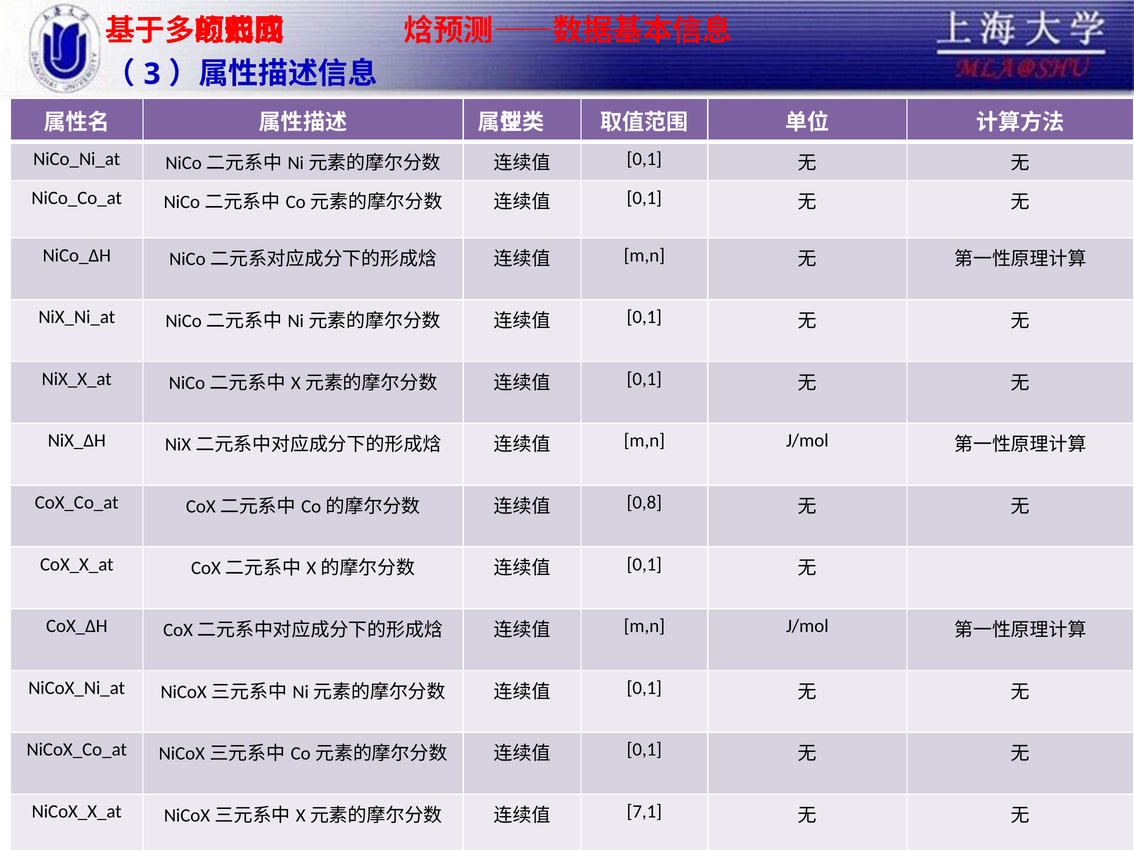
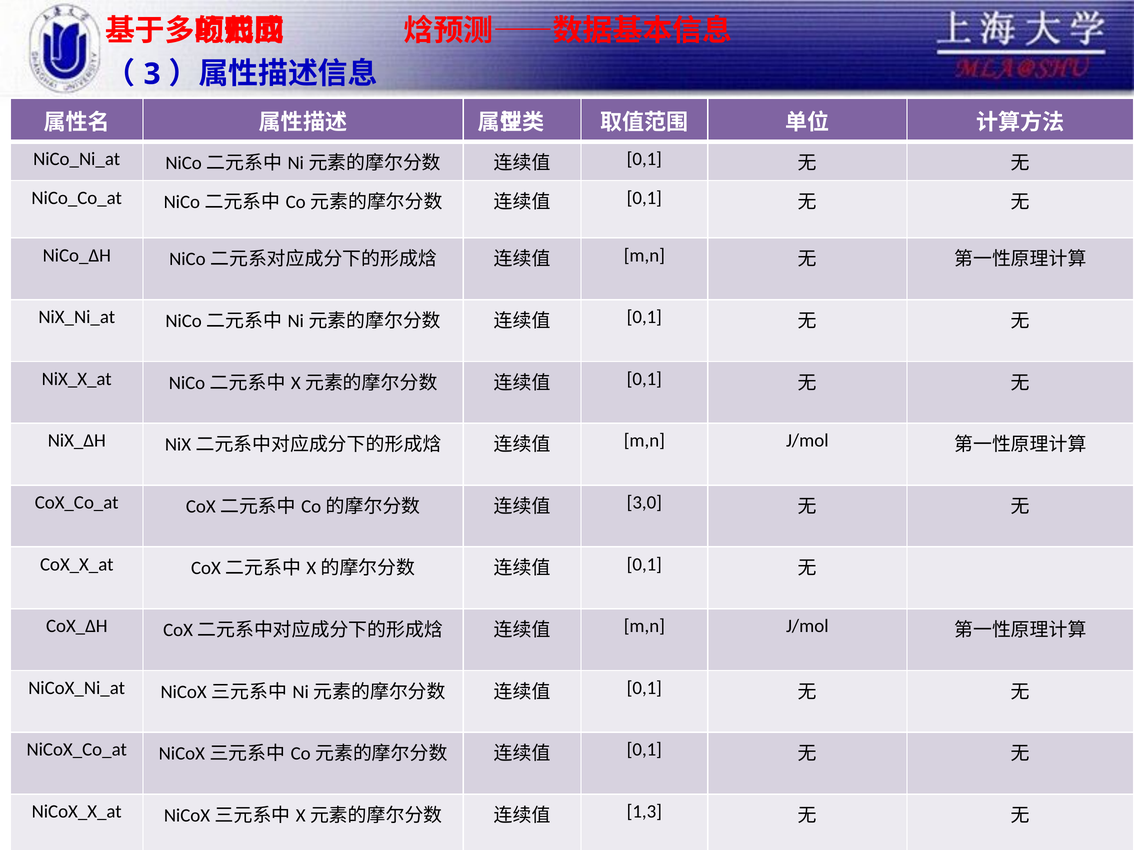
0,8: 0,8 -> 3,0 (644, 503)
7,1: 7,1 -> 1,3 (644, 812)
